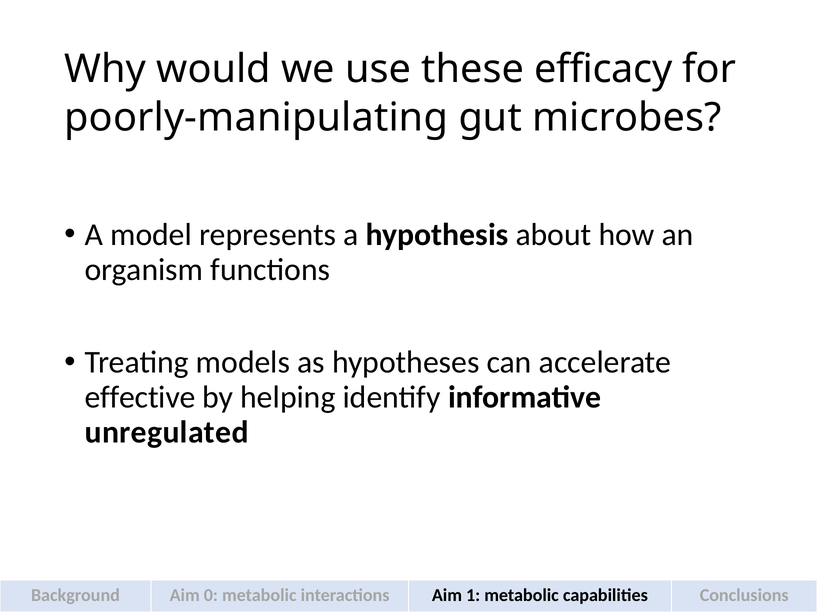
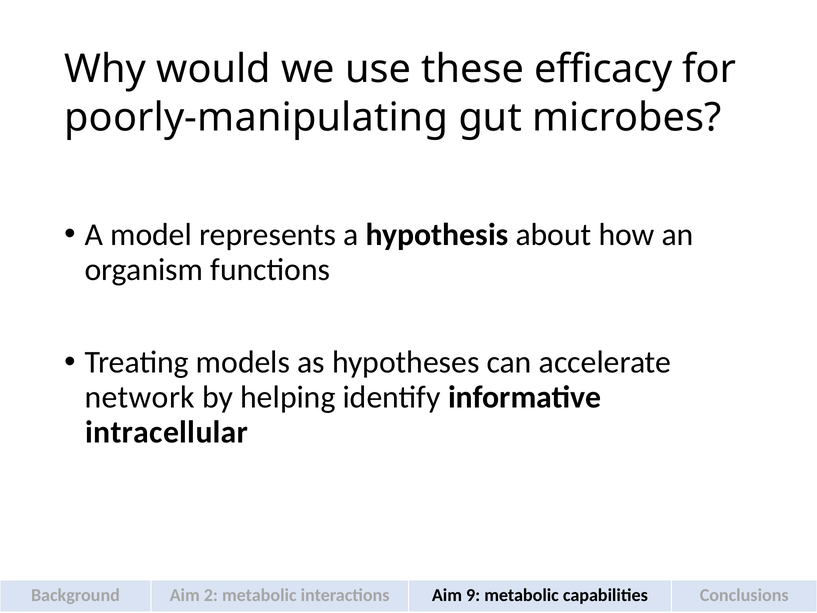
effective: effective -> network (140, 397)
unregulated: unregulated -> intracellular (167, 432)
0: 0 -> 2 (211, 595)
1: 1 -> 9 (473, 595)
